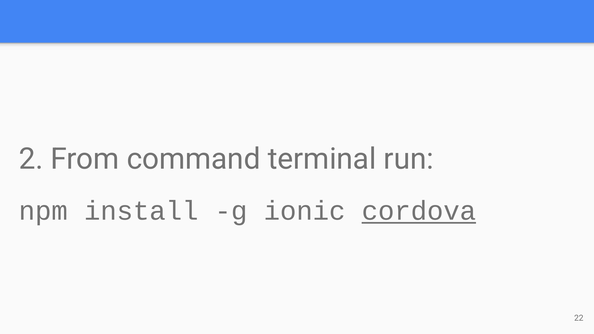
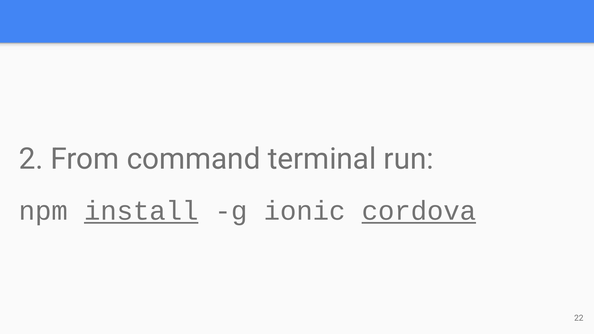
install underline: none -> present (141, 211)
